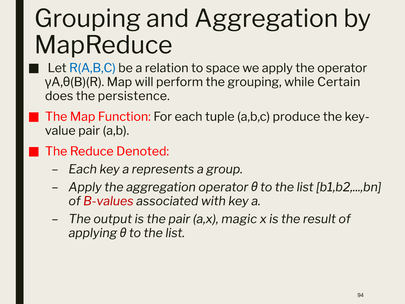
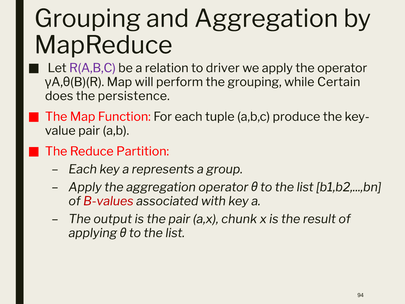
R(A,B,C colour: blue -> purple (92, 68)
space: space -> driver (223, 68)
Denoted: Denoted -> Partition (143, 151)
magic: magic -> chunk (239, 219)
